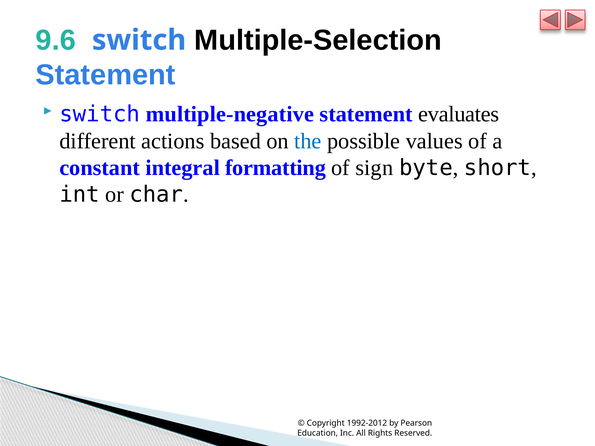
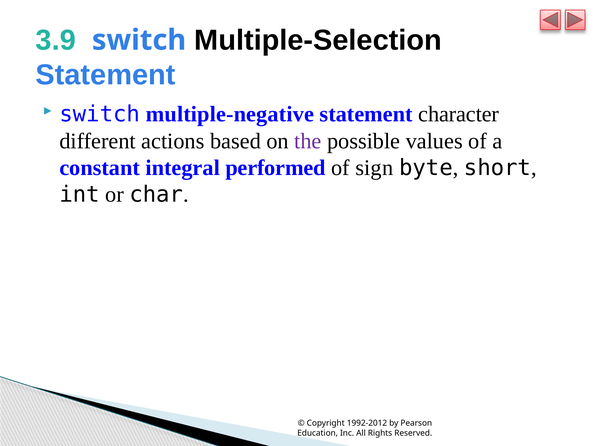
9.6: 9.6 -> 3.9 (56, 40)
evaluates: evaluates -> character (459, 114)
the colour: blue -> purple (308, 141)
formatting: formatting -> performed (275, 168)
